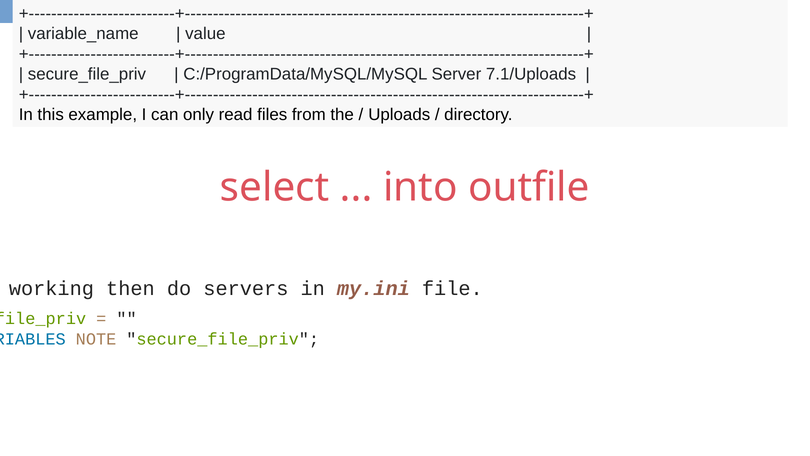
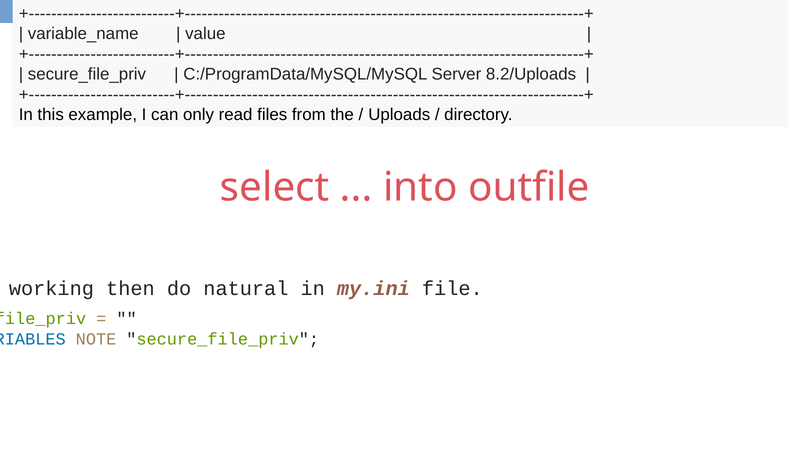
7.1/Uploads: 7.1/Uploads -> 8.2/Uploads (531, 74)
servers: servers -> natural (246, 288)
